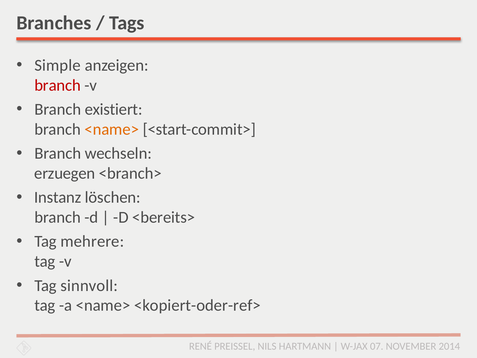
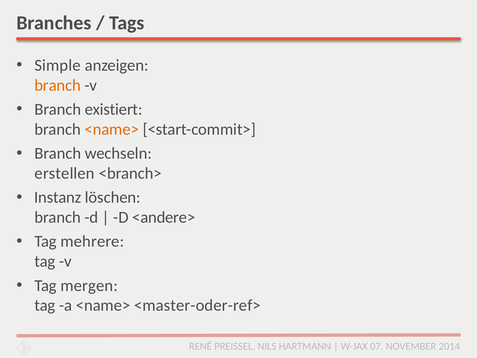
branch colour: red -> orange (58, 85)
erzuegen: erzuegen -> erstellen (65, 173)
<bereits>: <bereits> -> <andere> (164, 217)
sinnvoll: sinnvoll -> mergen (89, 285)
<kopiert-oder-ref>: <kopiert-oder-ref> -> <master-oder-ref> (197, 305)
